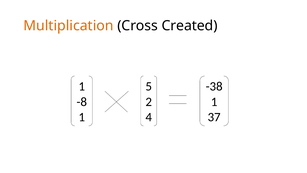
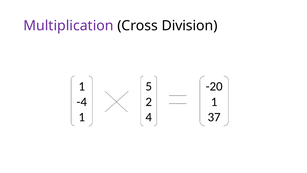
Multiplication colour: orange -> purple (69, 26)
Created: Created -> Division (190, 26)
-38: -38 -> -20 (214, 86)
-8: -8 -> -4 (82, 102)
